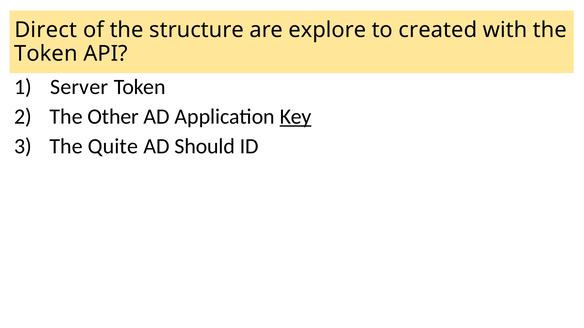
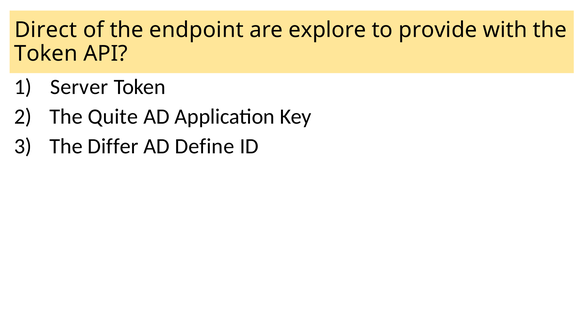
structure: structure -> endpoint (196, 30)
created: created -> provide (438, 30)
Other: Other -> Quite (113, 117)
Key underline: present -> none (296, 117)
Quite: Quite -> Differ (113, 147)
Should: Should -> Define (205, 147)
